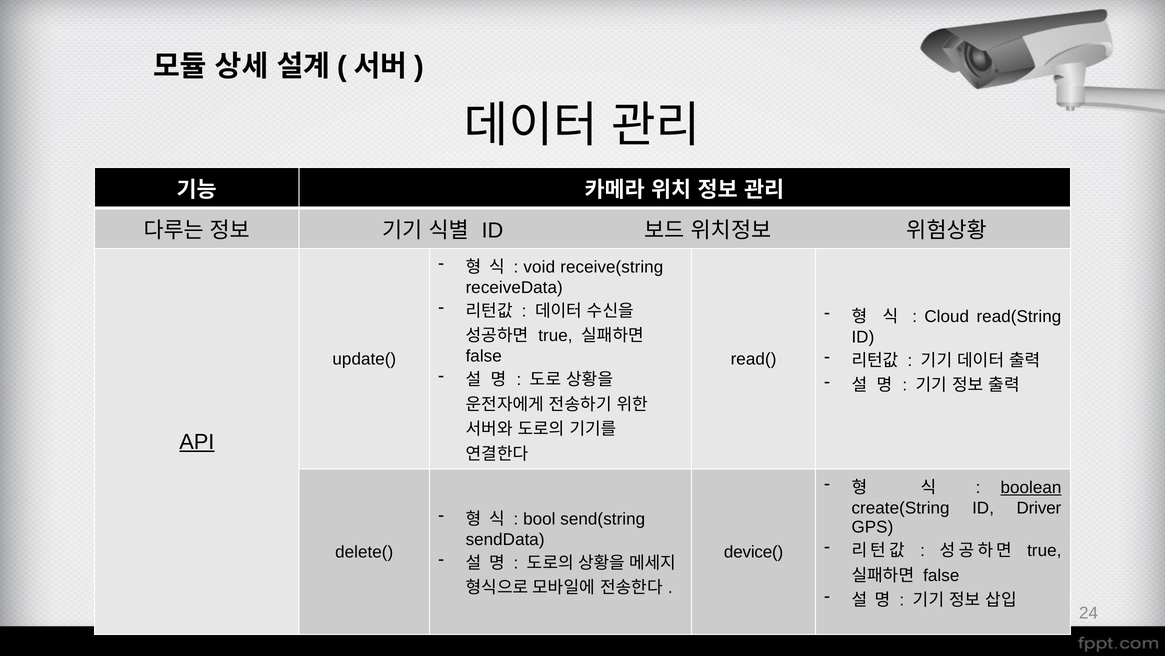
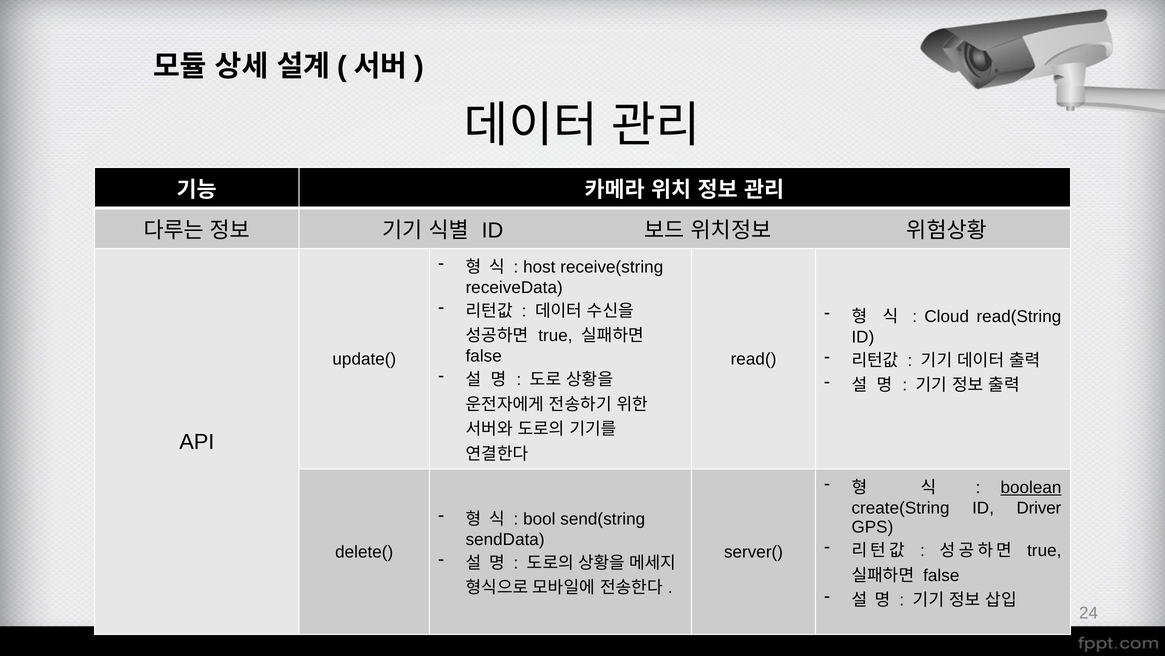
void: void -> host (539, 267)
API underline: present -> none (197, 441)
device(: device( -> server( (753, 551)
